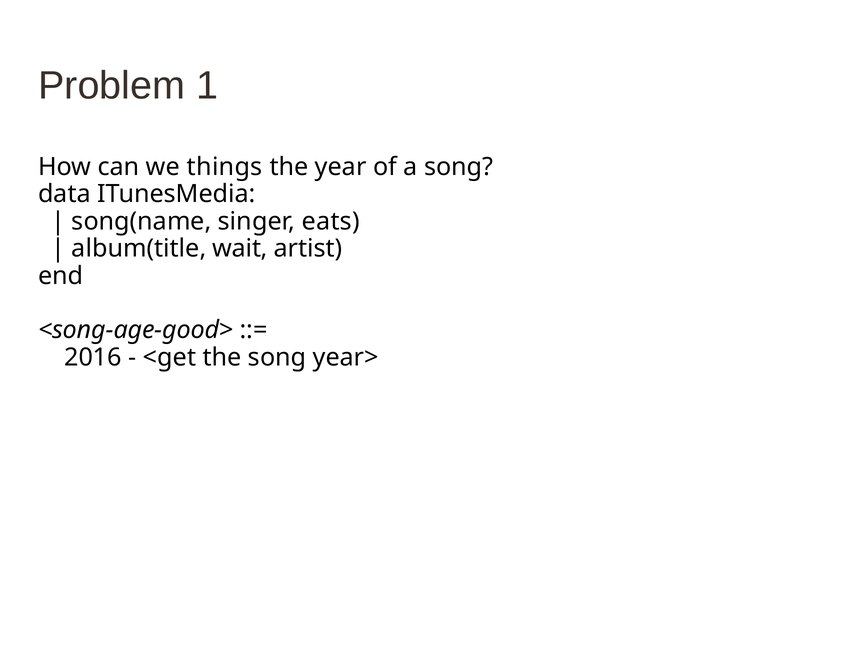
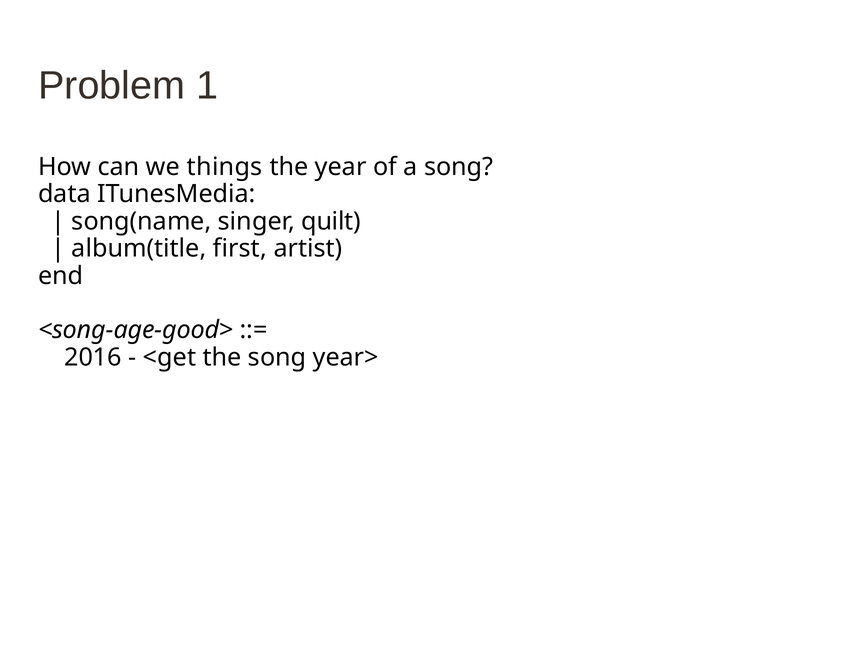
eats: eats -> quilt (331, 221)
wait: wait -> first (240, 249)
